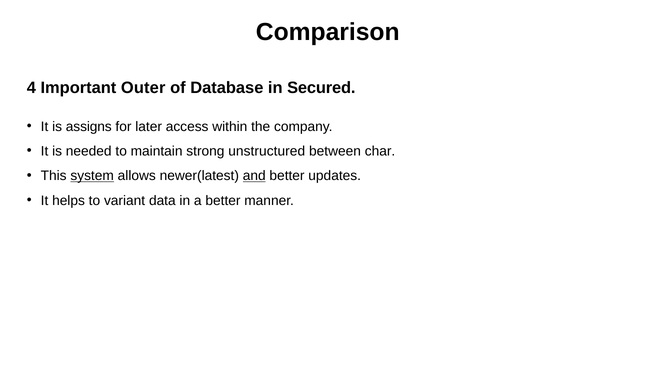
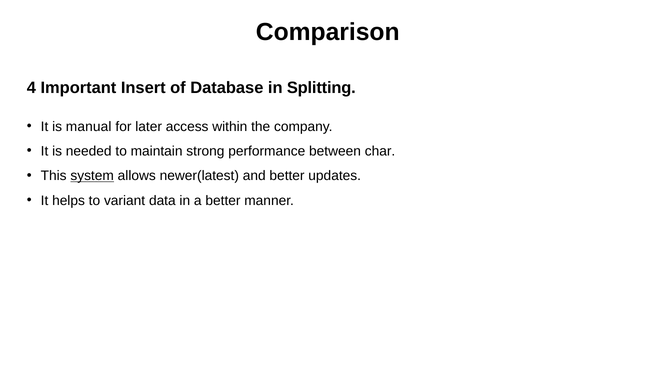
Outer: Outer -> Insert (143, 88)
Secured: Secured -> Splitting (321, 88)
assigns: assigns -> manual (89, 127)
unstructured: unstructured -> performance (267, 151)
and underline: present -> none (254, 176)
